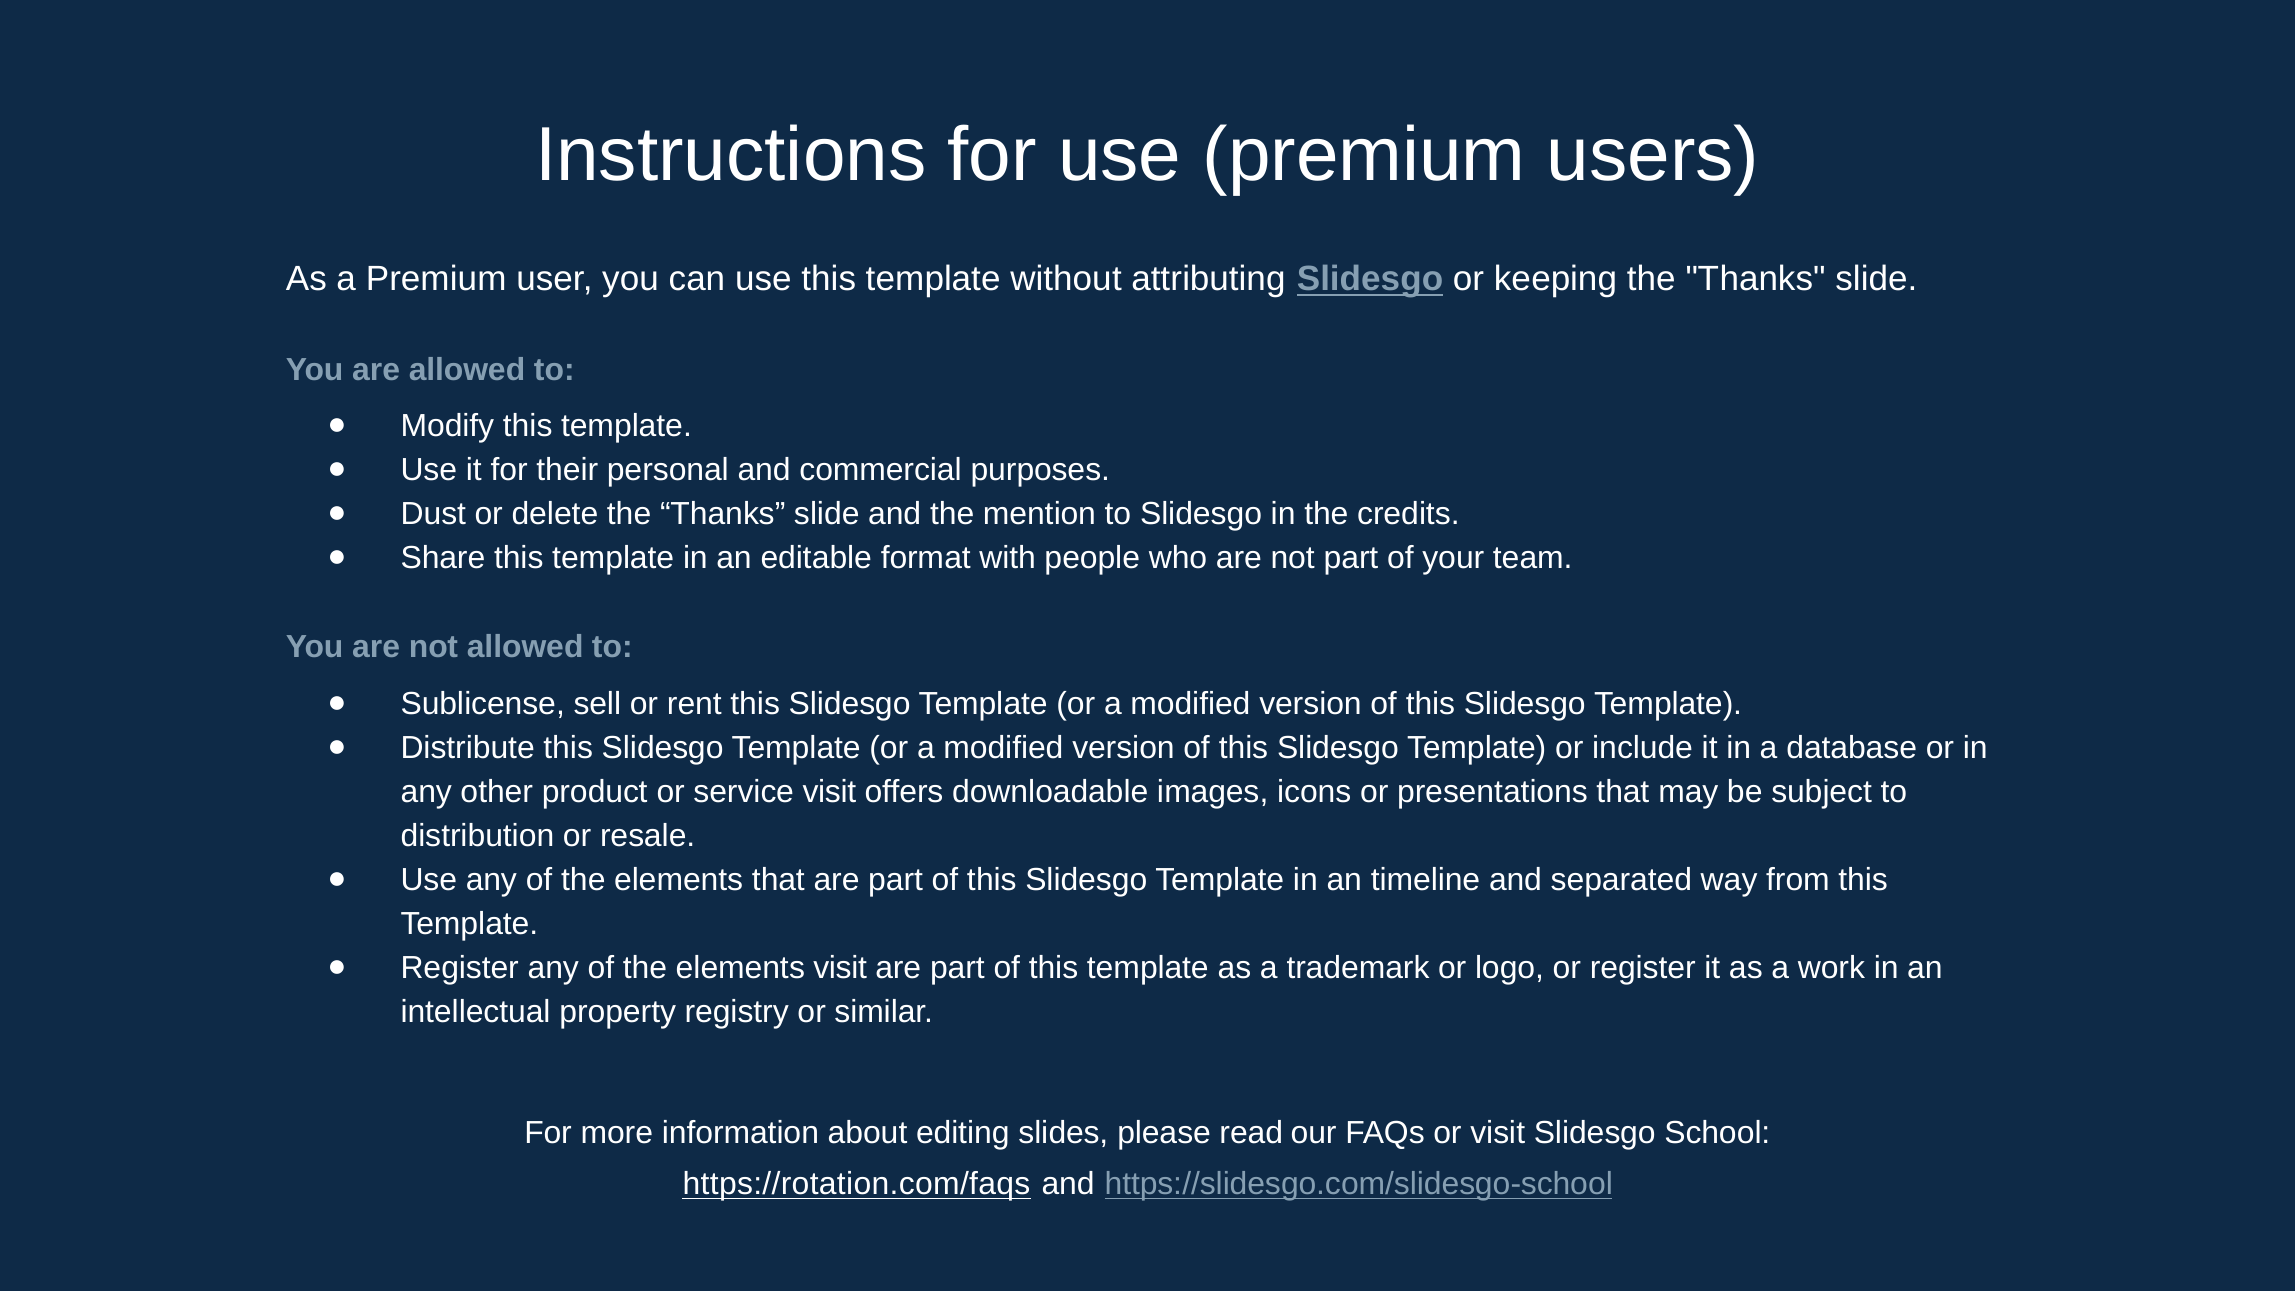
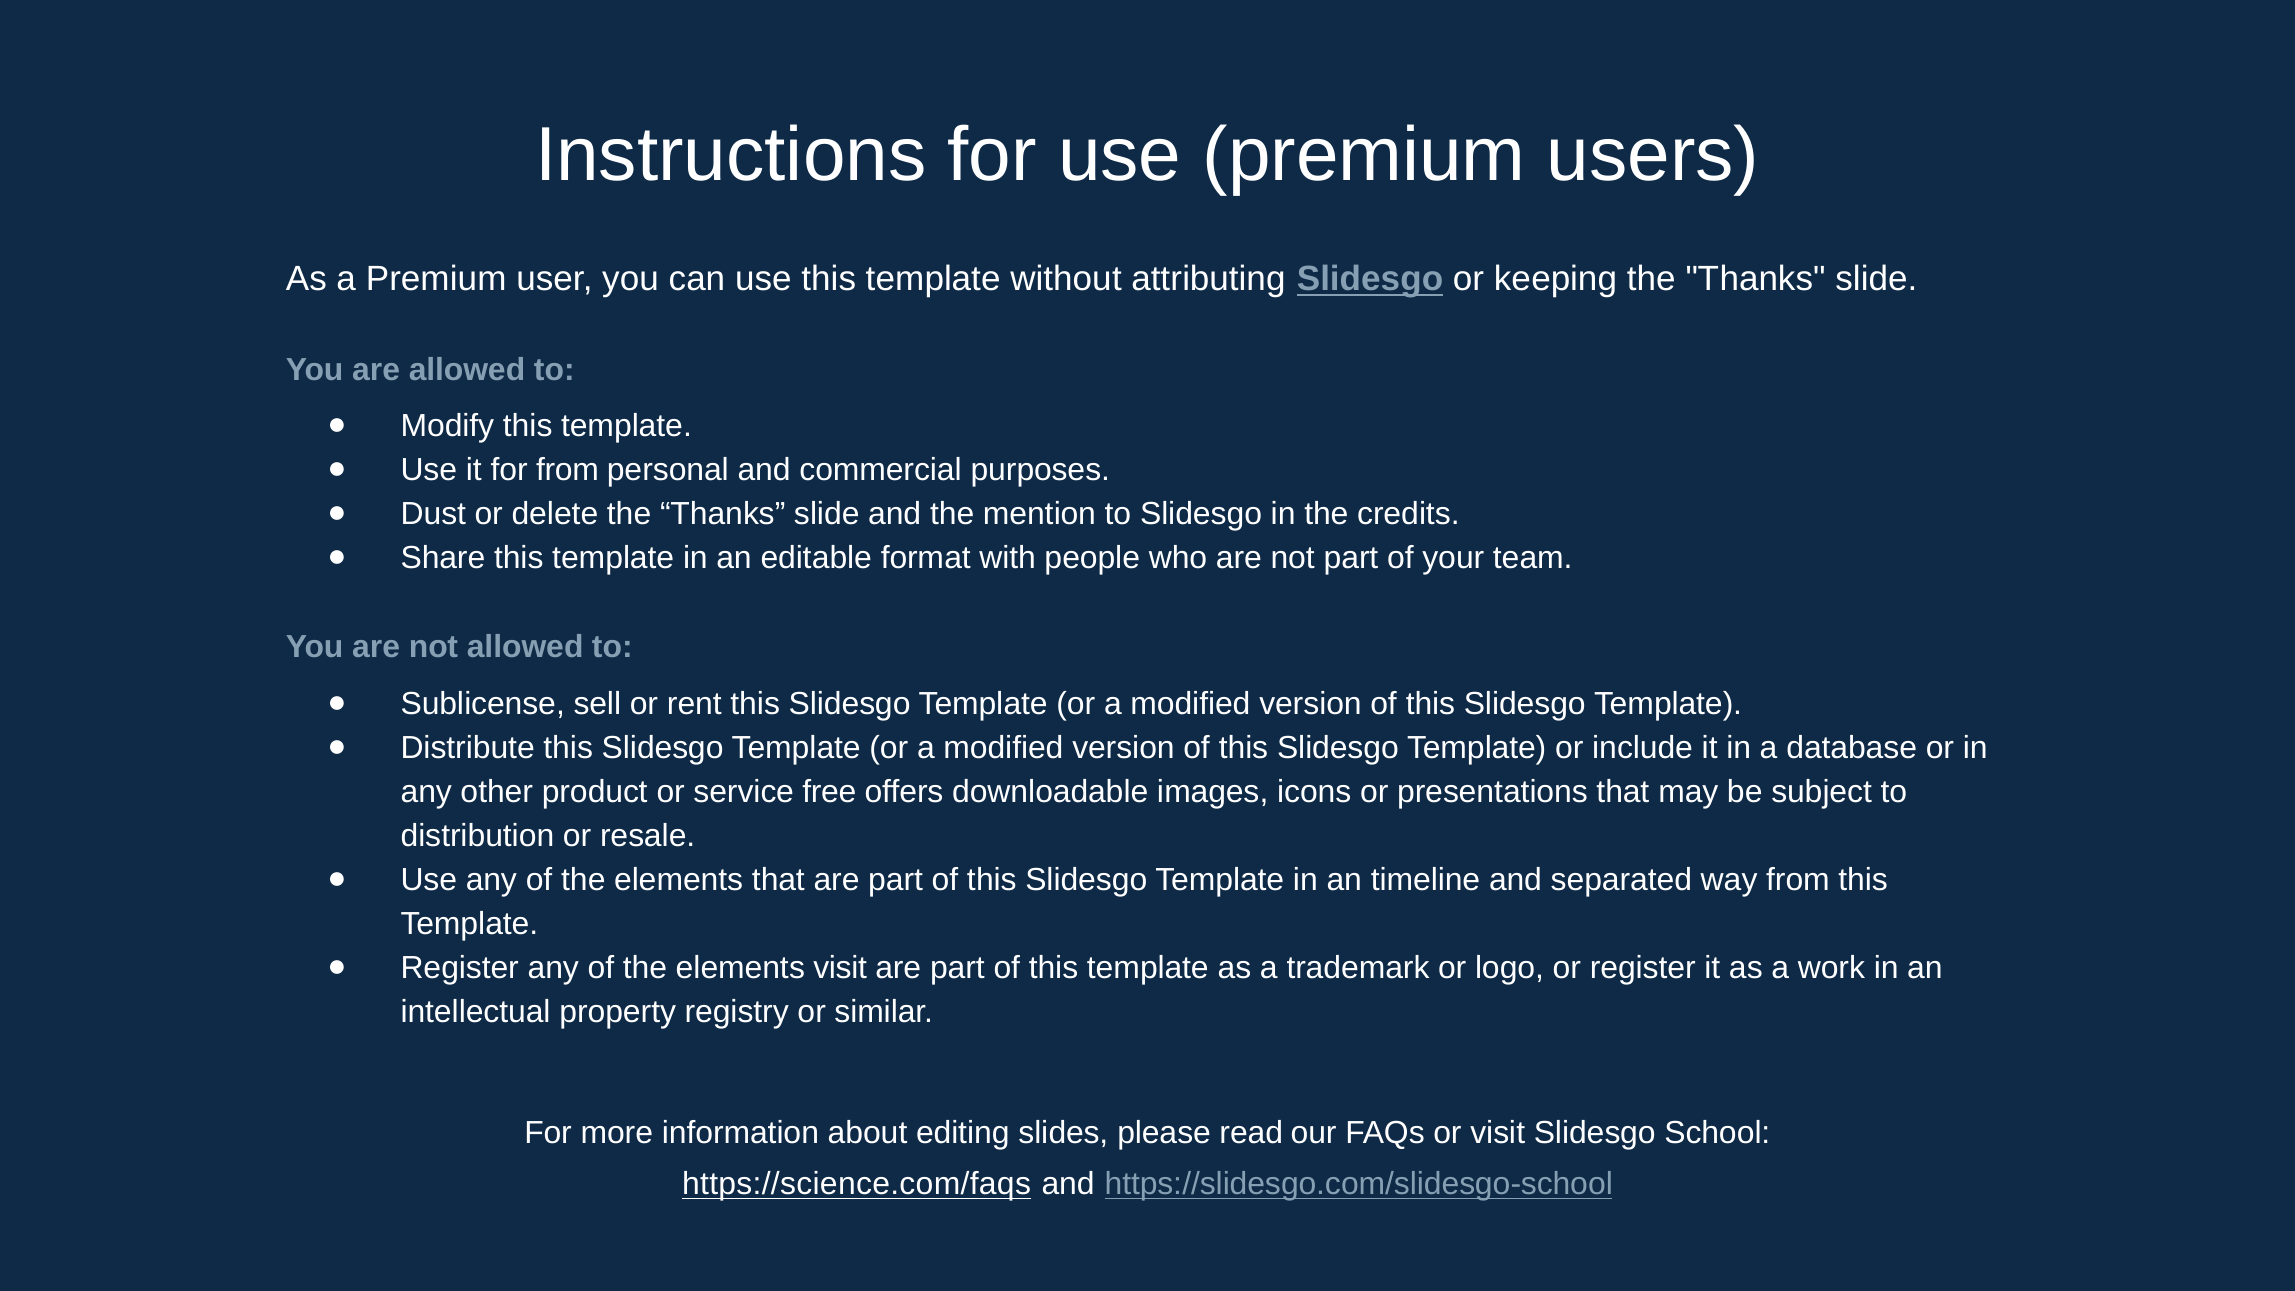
for their: their -> from (567, 470)
service visit: visit -> free (829, 792)
https://rotation.com/faqs: https://rotation.com/faqs -> https://science.com/faqs (857, 1184)
